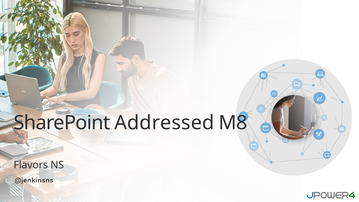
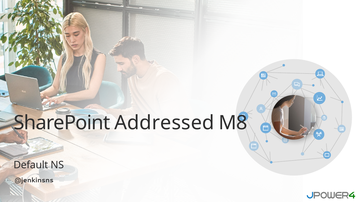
Flavors: Flavors -> Default (31, 165)
